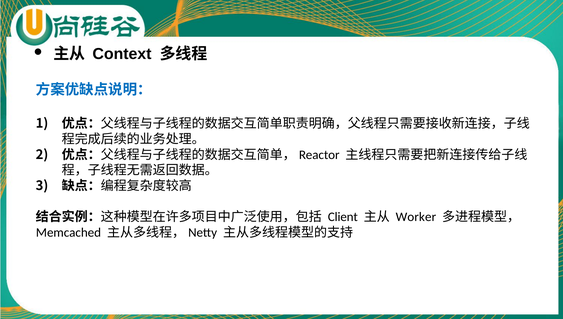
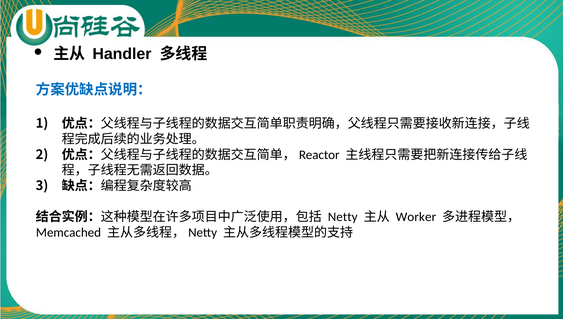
Context: Context -> Handler (122, 54)
Client: Client -> Netty (343, 217)
